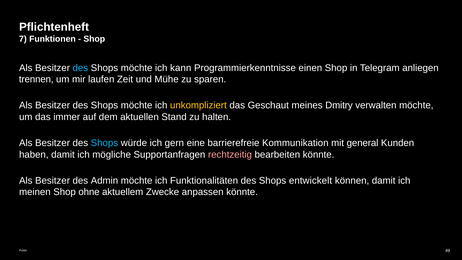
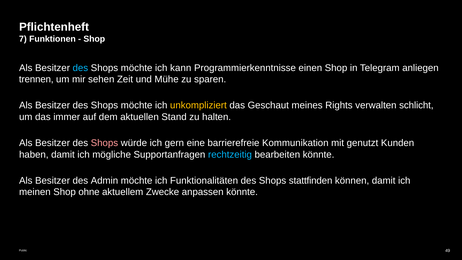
laufen: laufen -> sehen (101, 79)
Dmitry: Dmitry -> Rights (339, 105)
verwalten möchte: möchte -> schlicht (416, 105)
Shops colour: light blue -> pink (104, 143)
general: general -> genutzt (363, 143)
rechtzeitig colour: pink -> light blue (230, 154)
entwickelt: entwickelt -> stattfinden (311, 180)
